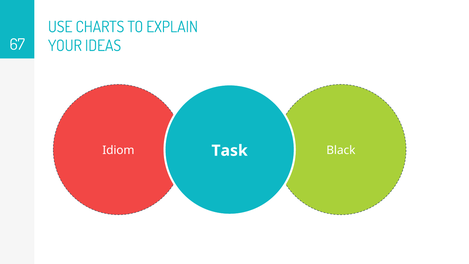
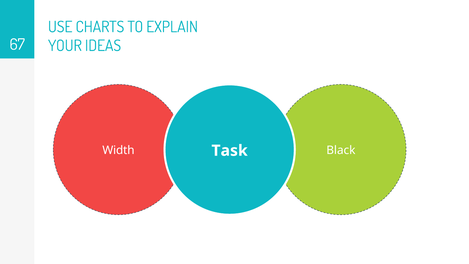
Idiom: Idiom -> Width (118, 150)
